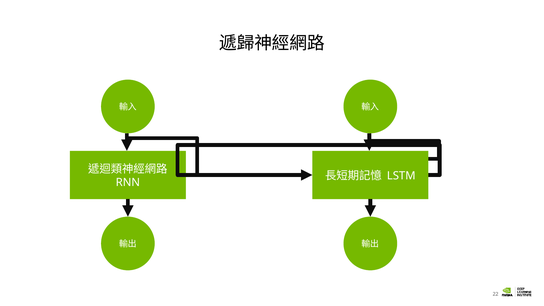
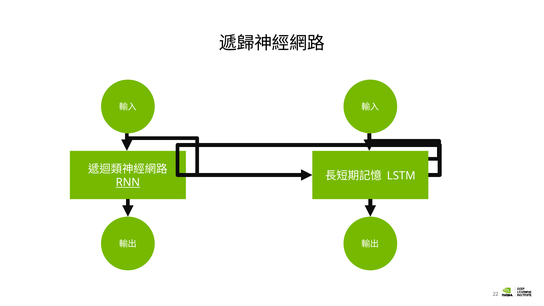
RNN underline: none -> present (128, 183)
